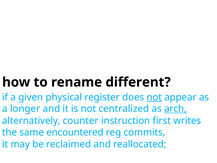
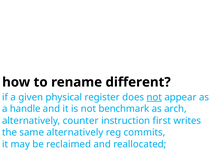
longer: longer -> handle (25, 109)
centralized: centralized -> benchmark (124, 109)
arch underline: present -> none (175, 109)
same encountered: encountered -> alternatively (75, 132)
